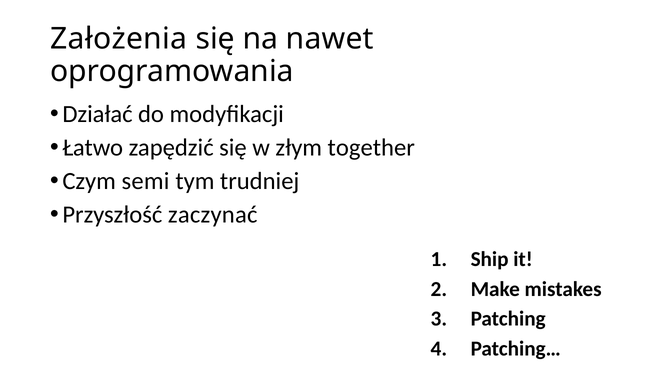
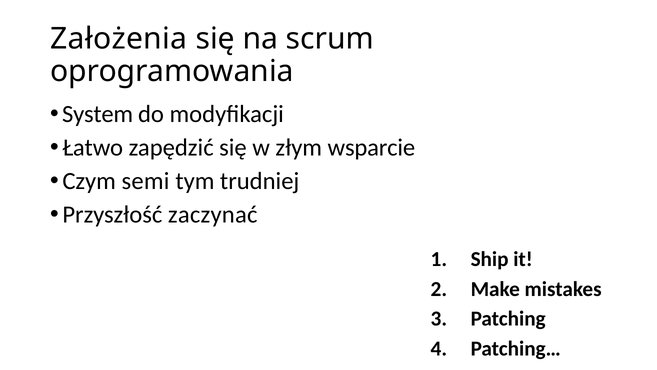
nawet: nawet -> scrum (330, 39)
Działać: Działać -> System (98, 114)
together: together -> wsparcie (371, 147)
